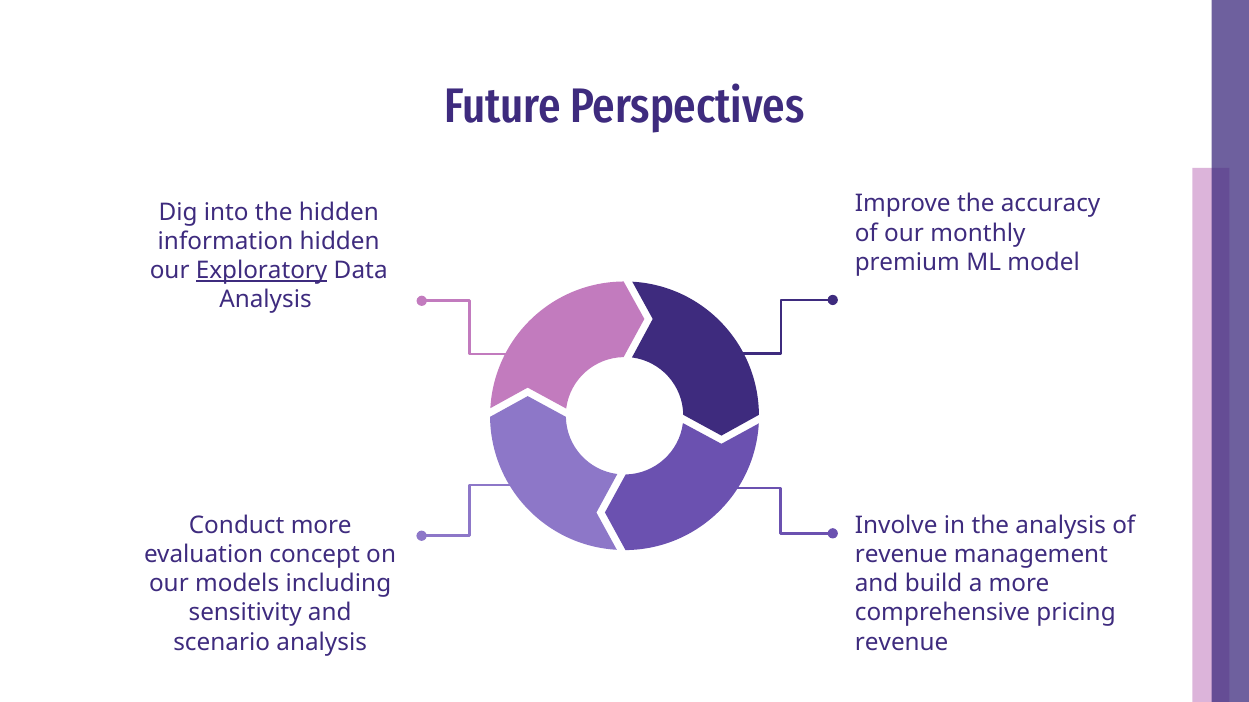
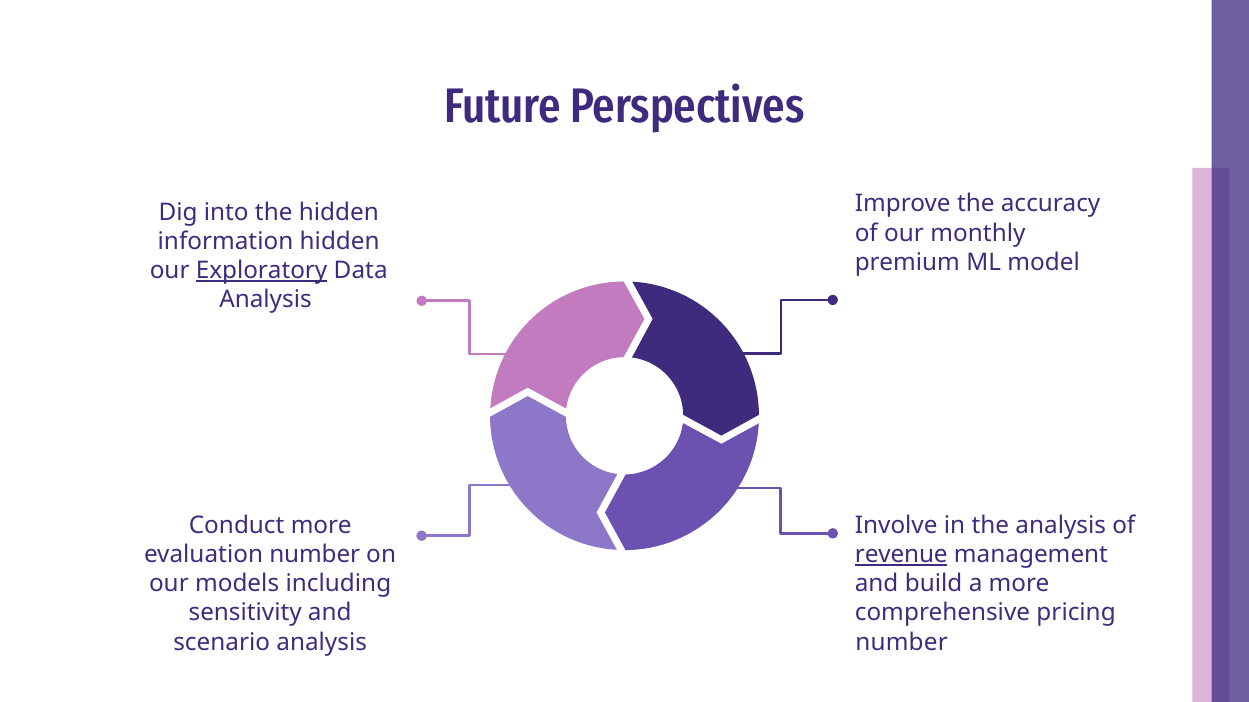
evaluation concept: concept -> number (315, 555)
revenue underline: none -> present (901, 555)
revenue: revenue -> number (902, 643)
